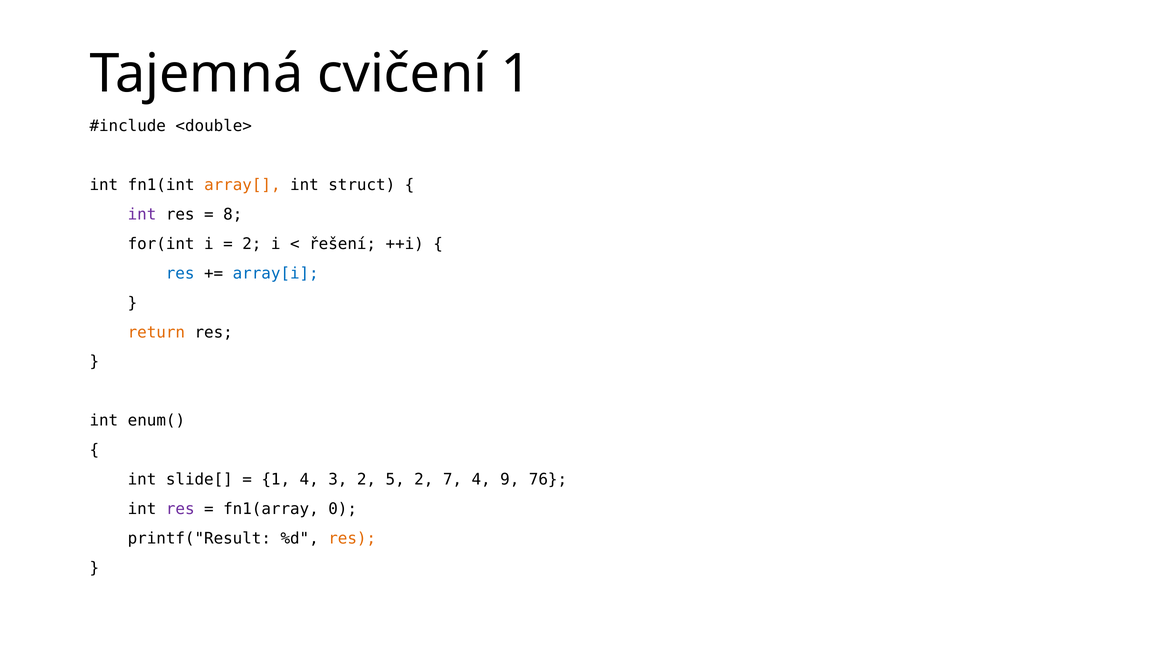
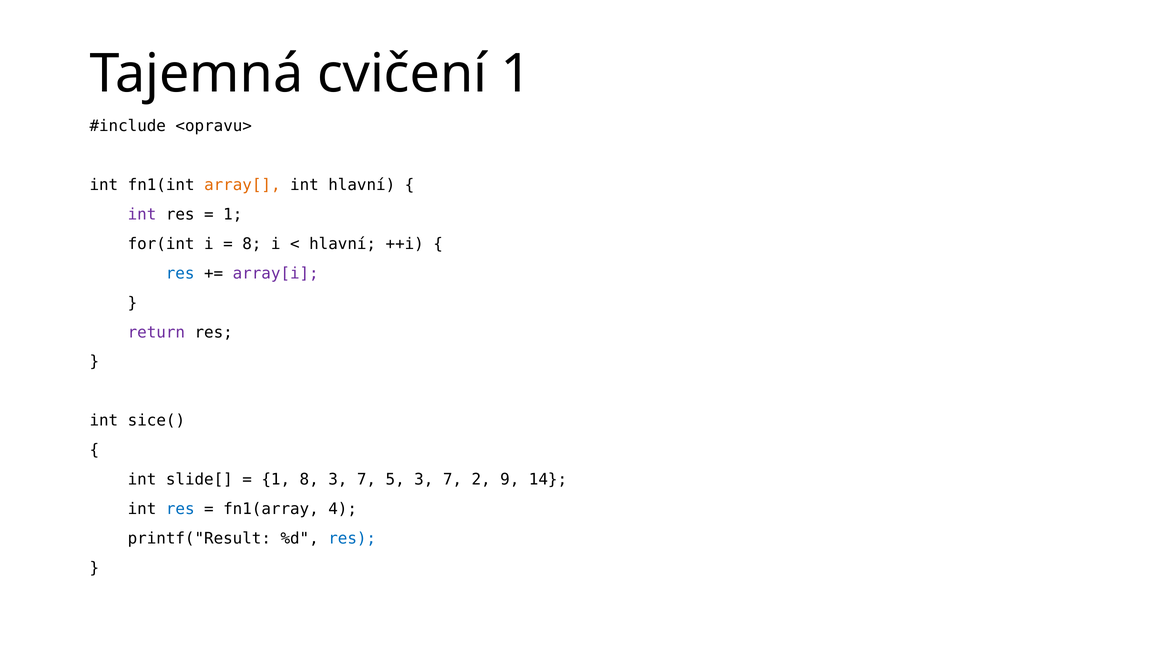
<double>: <double> -> <opravu> (214, 126)
int struct: struct -> hlavní (362, 185)
8: 8 -> 1 (233, 214)
2: 2 -> 8 (252, 244)
řešení: řešení -> hlavní (343, 244)
array[i colour: blue -> purple (276, 273)
return colour: orange -> purple (156, 332)
enum(: enum( -> sice( (156, 420)
1 4: 4 -> 8 (309, 479)
2: 2 -> 7 (366, 479)
5 2: 2 -> 3 (424, 479)
7 4: 4 -> 2 (481, 479)
76: 76 -> 14 (548, 479)
res colour: purple -> blue (180, 508)
0: 0 -> 4 (343, 508)
res colour: orange -> blue (352, 538)
